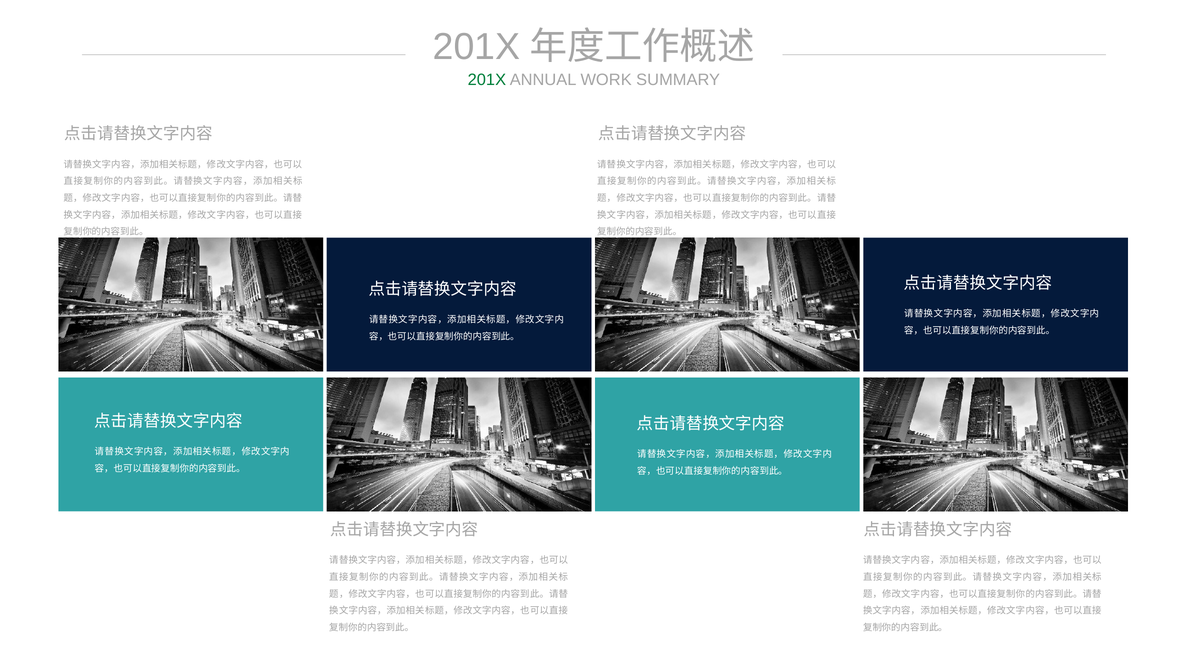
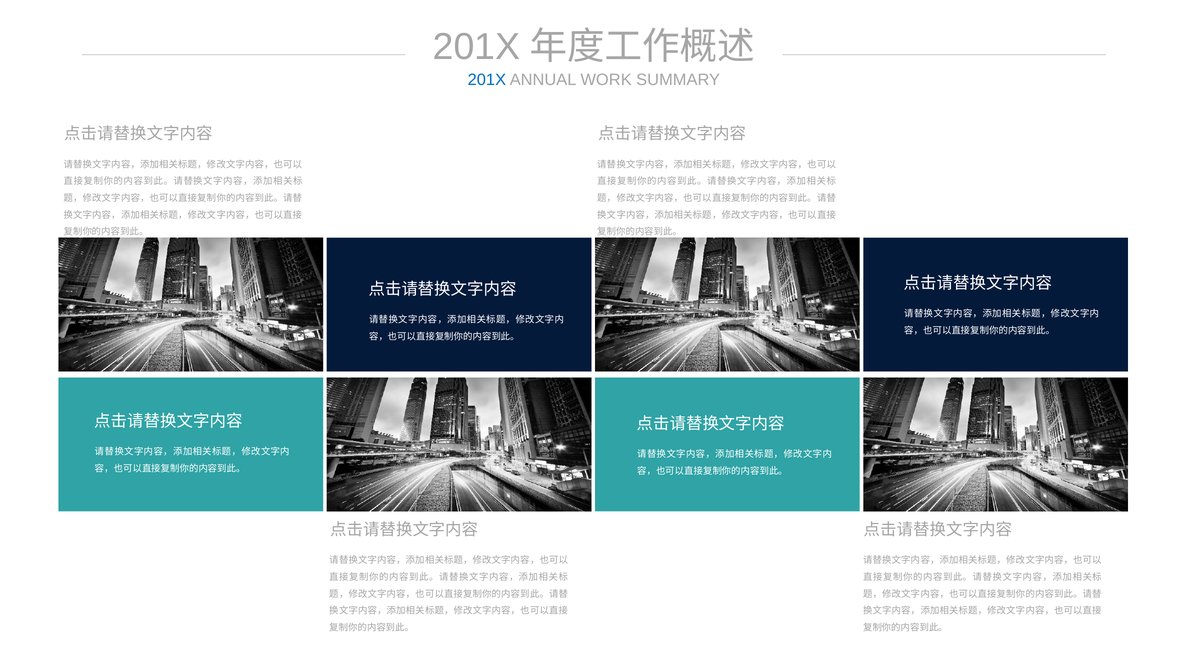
201X colour: green -> blue (487, 80)
